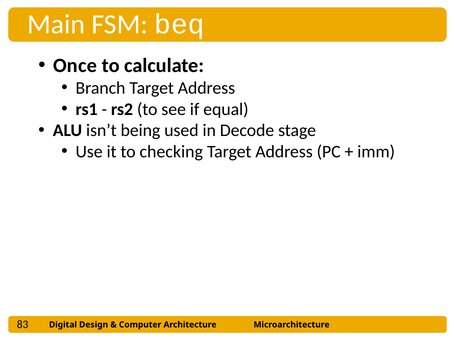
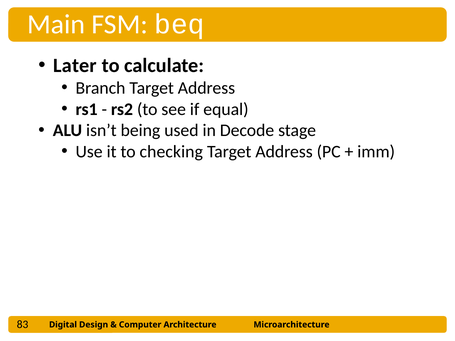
Once: Once -> Later (75, 65)
